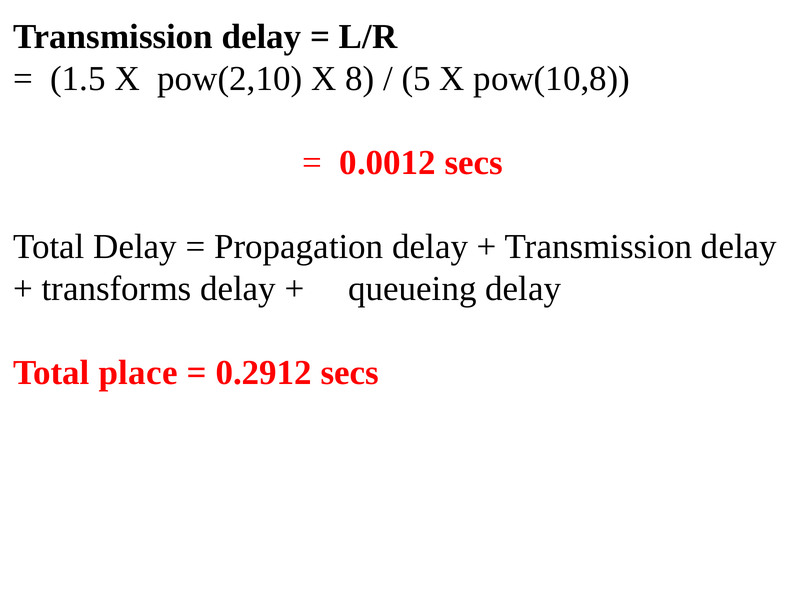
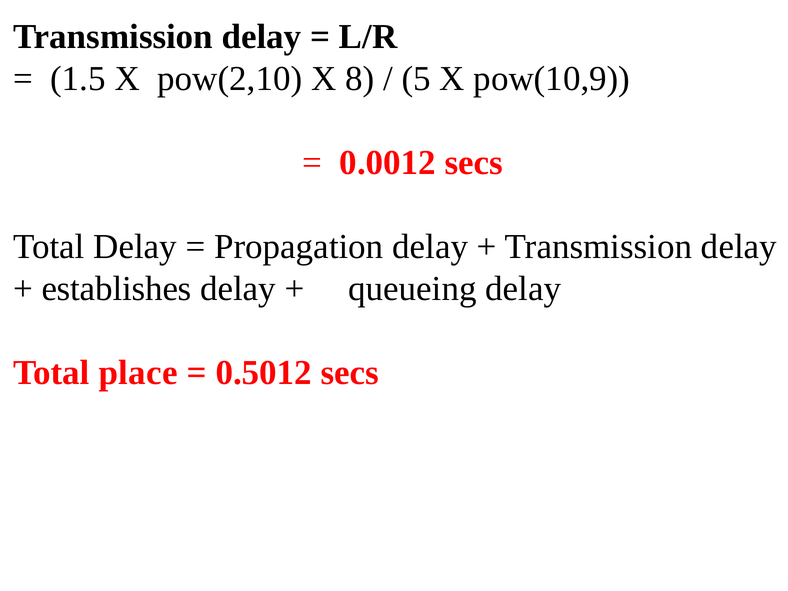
pow(10,8: pow(10,8 -> pow(10,9 (552, 79)
transforms: transforms -> establishes (117, 289)
0.2912: 0.2912 -> 0.5012 (264, 373)
